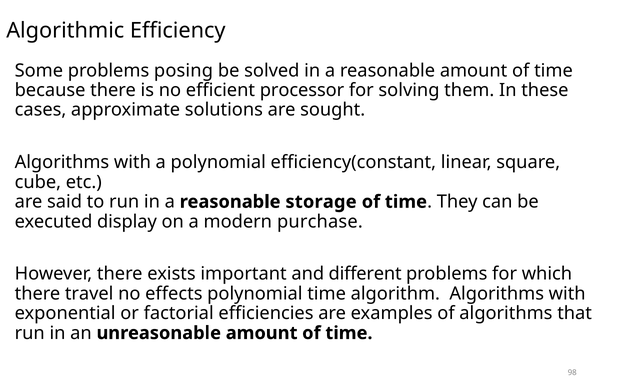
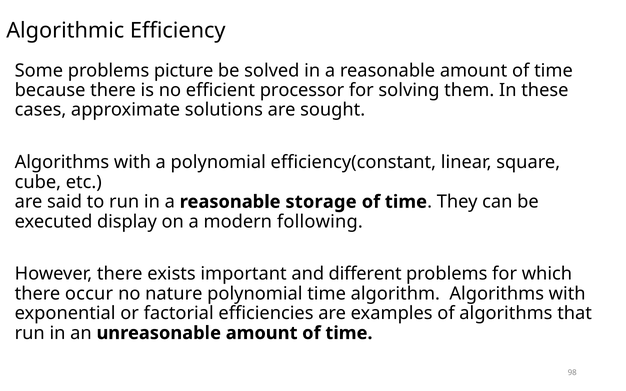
posing: posing -> picture (184, 71)
purchase: purchase -> following (320, 222)
travel: travel -> occur (89, 294)
effects: effects -> nature (174, 294)
